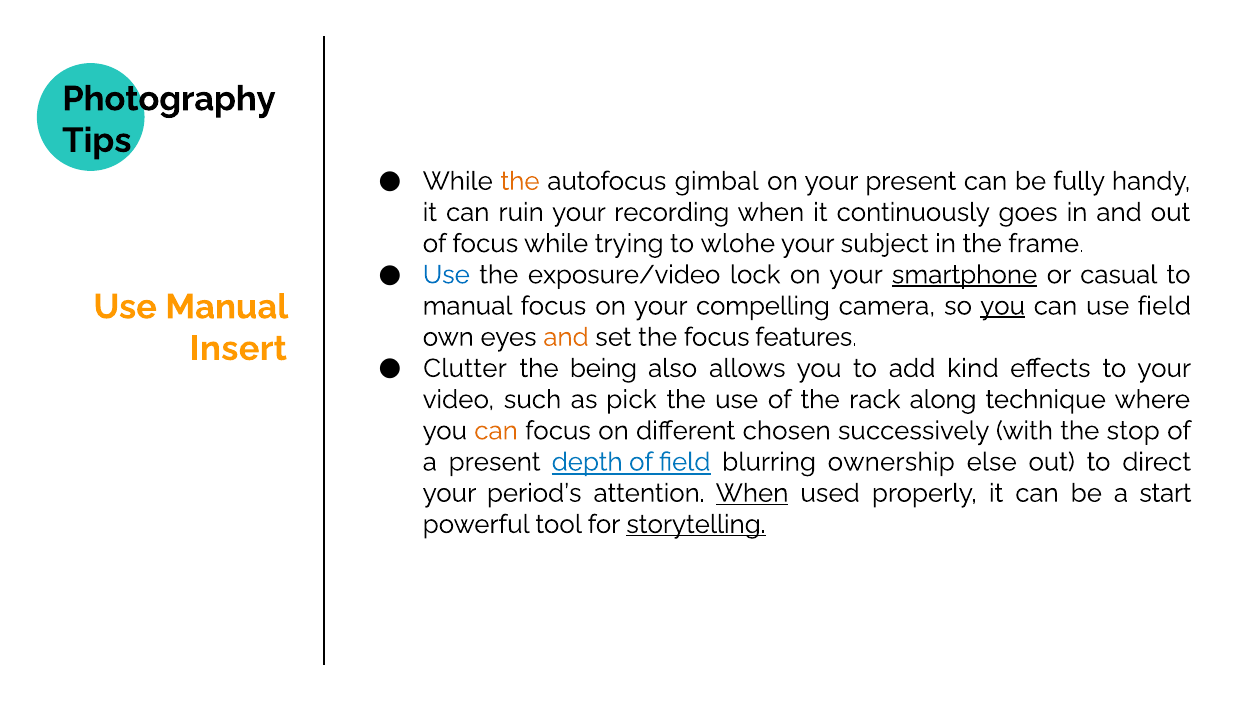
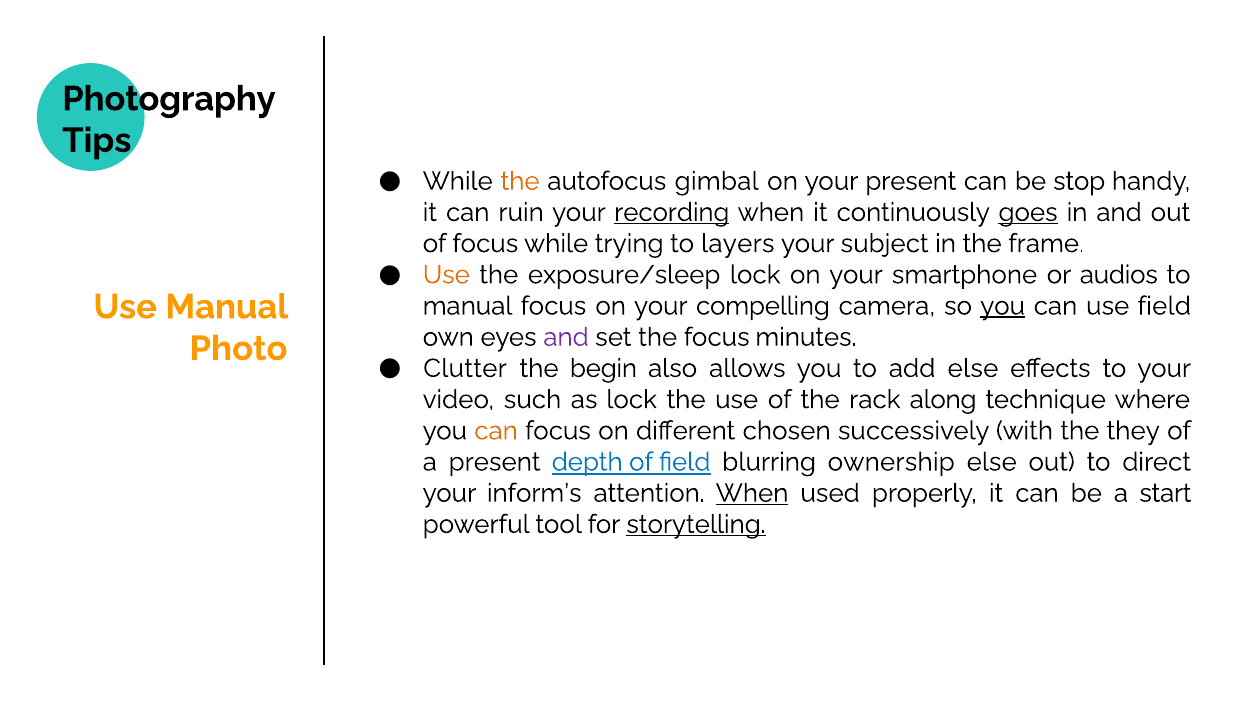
fully: fully -> stop (1079, 181)
recording underline: none -> present (672, 212)
goes underline: none -> present (1028, 212)
wlohe: wlohe -> layers (738, 243)
Use colour: blue -> orange (446, 275)
exposure/video: exposure/video -> exposure/sleep (624, 275)
smartphone underline: present -> none (965, 275)
casual: casual -> audios (1119, 275)
and colour: orange -> purple (566, 337)
features: features -> minutes (806, 337)
Insert: Insert -> Photo (238, 348)
being: being -> begin (603, 368)
add kind: kind -> else (973, 368)
as pick: pick -> lock (632, 399)
stop: stop -> they (1133, 430)
period’s: period’s -> inform’s (534, 493)
